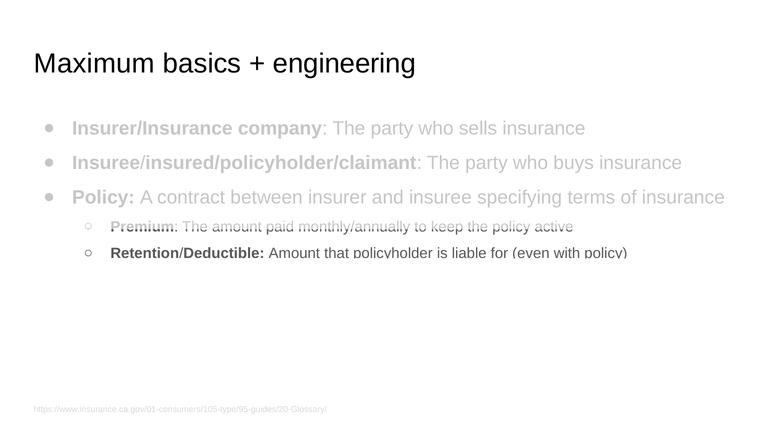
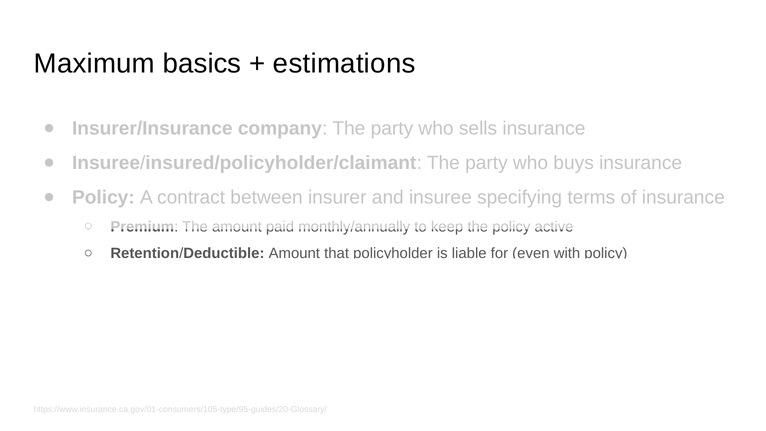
engineering: engineering -> estimations (344, 63)
